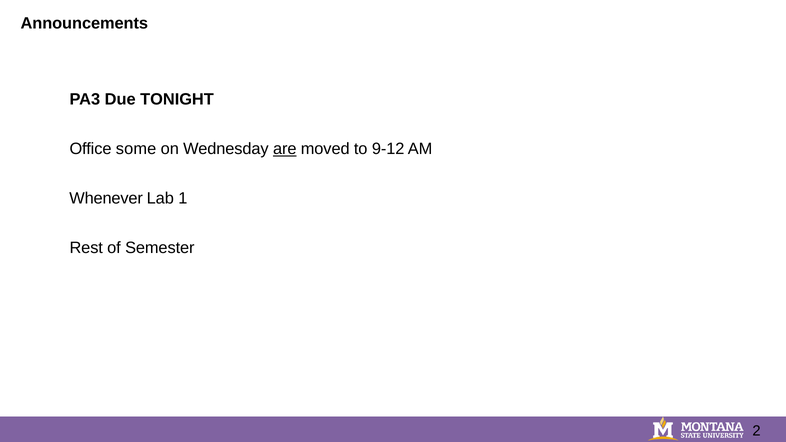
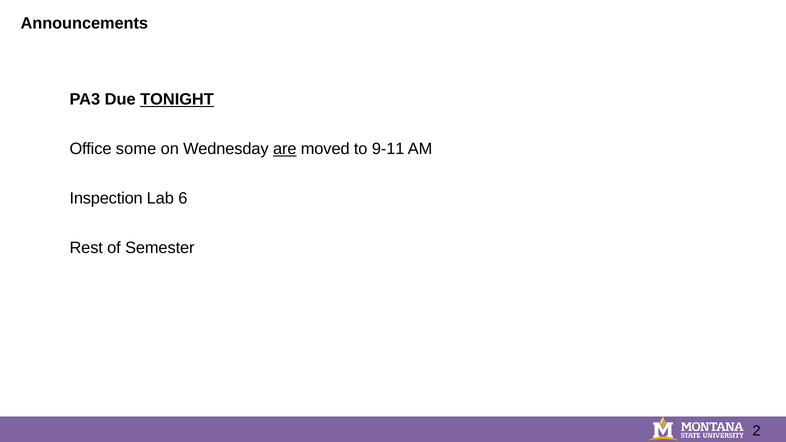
TONIGHT underline: none -> present (177, 100)
9-12: 9-12 -> 9-11 (388, 149)
Whenever: Whenever -> Inspection (106, 199)
1: 1 -> 6 (183, 199)
